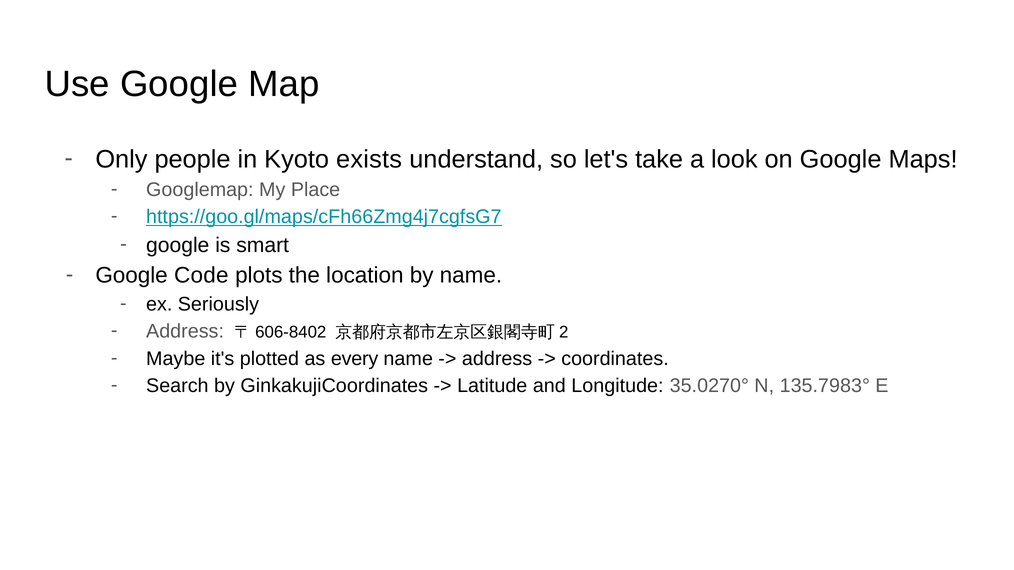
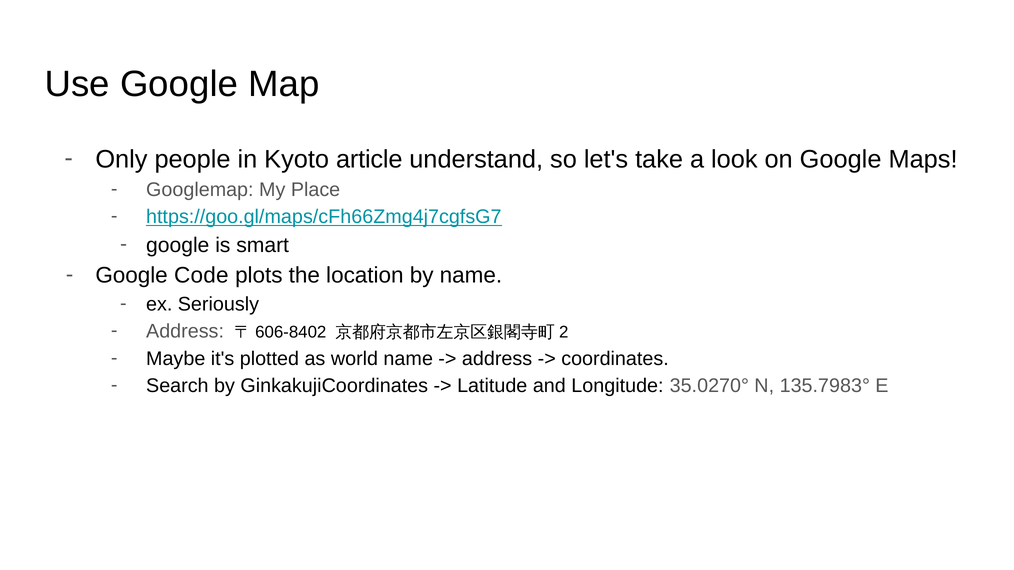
exists: exists -> article (369, 159)
every: every -> world (354, 359)
